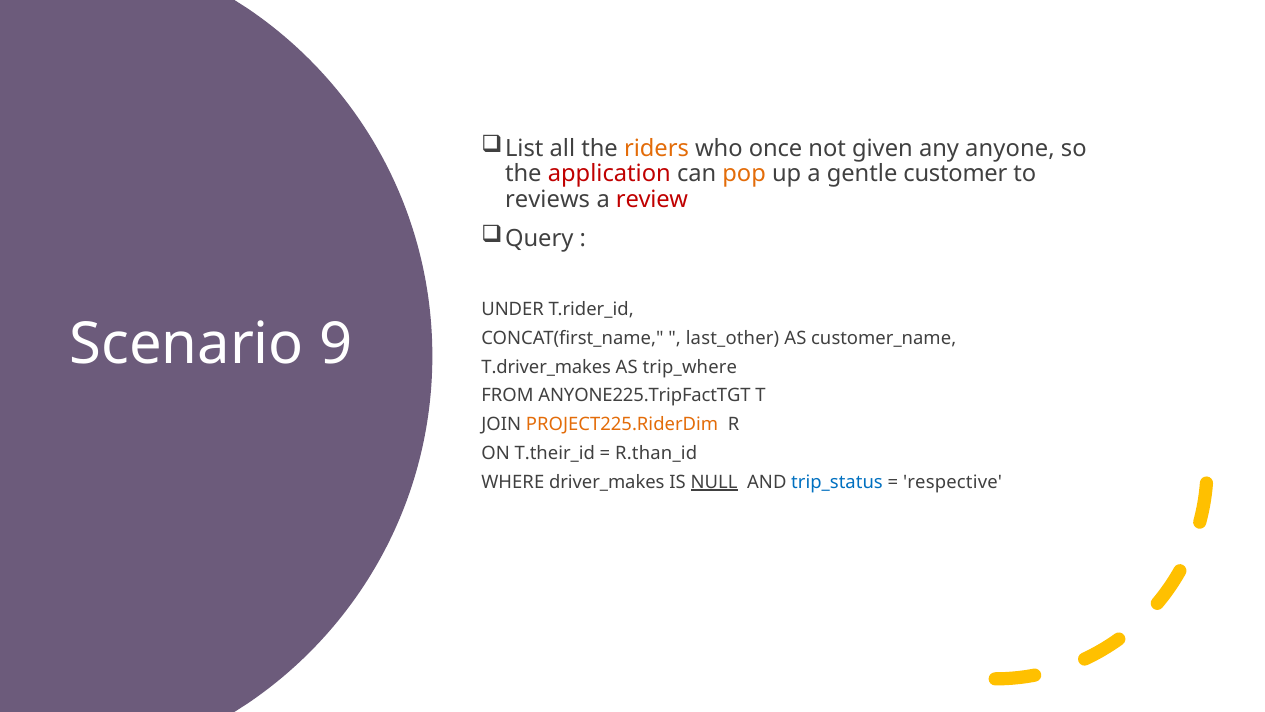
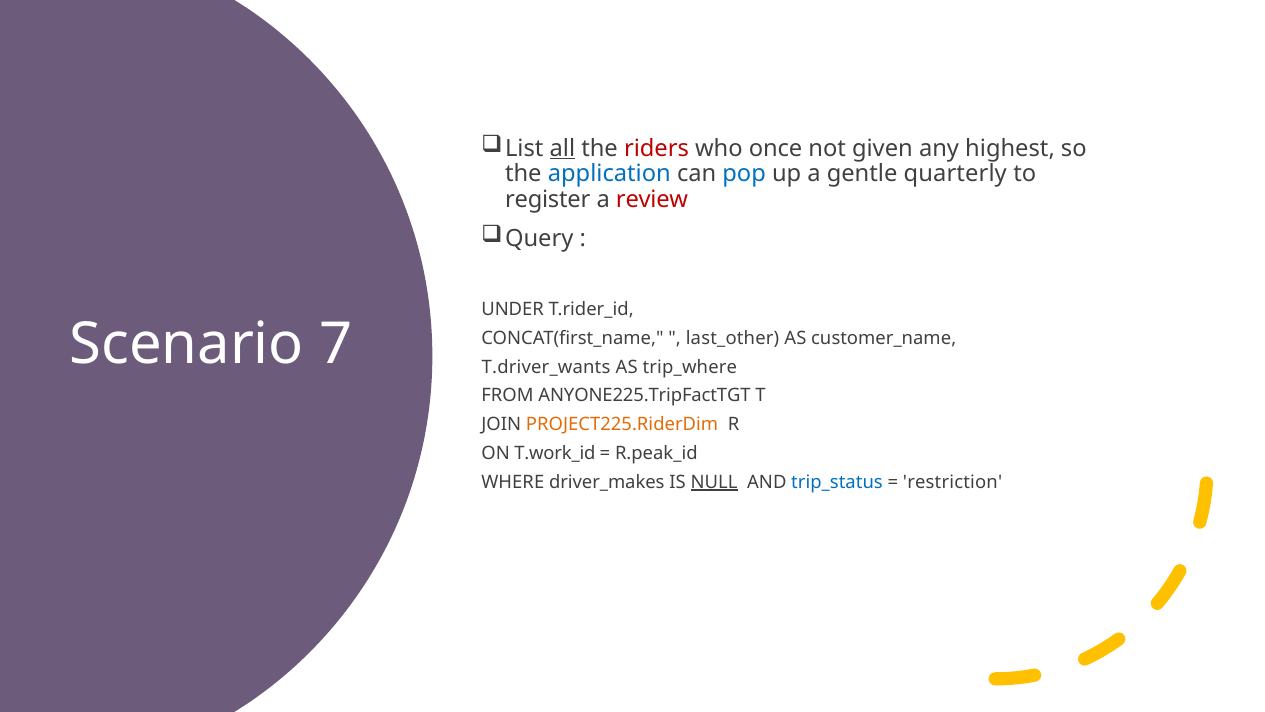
all underline: none -> present (562, 148)
riders colour: orange -> red (656, 148)
anyone: anyone -> highest (1010, 148)
application colour: red -> blue (609, 174)
pop colour: orange -> blue (744, 174)
customer: customer -> quarterly (955, 174)
reviews: reviews -> register (548, 199)
9: 9 -> 7 (336, 345)
T.driver_makes: T.driver_makes -> T.driver_wants (546, 367)
T.their_id: T.their_id -> T.work_id (555, 453)
R.than_id: R.than_id -> R.peak_id (656, 453)
respective: respective -> restriction (953, 482)
